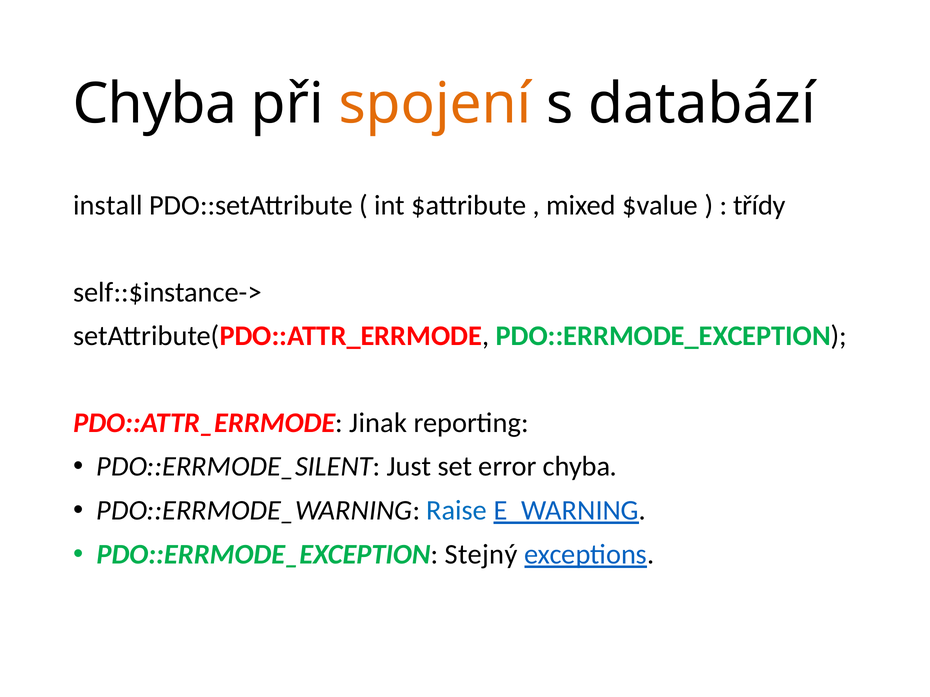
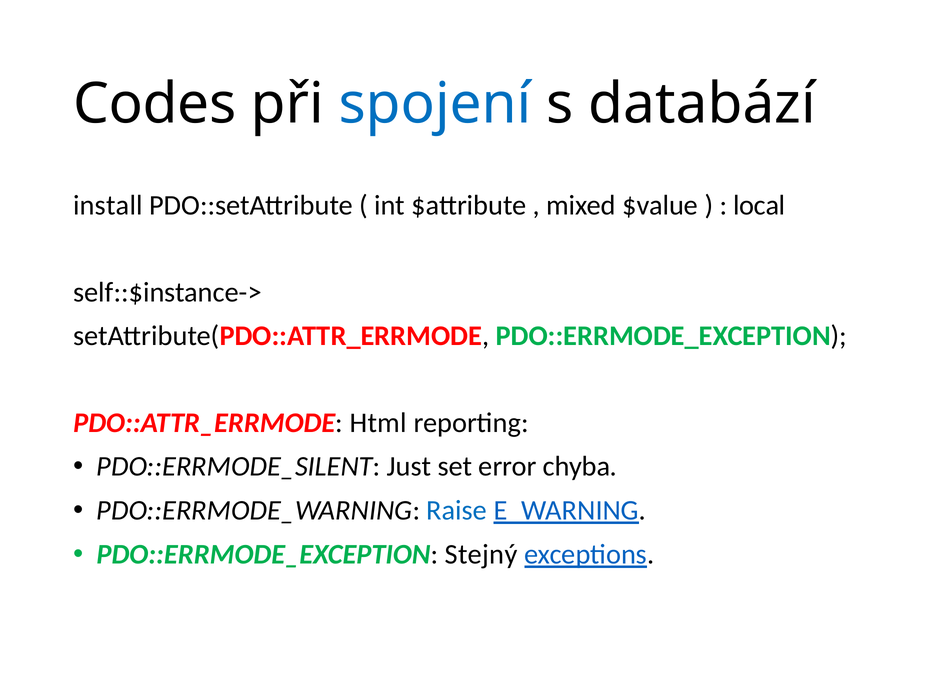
Chyba: Chyba -> Codes (155, 104)
spojení colour: orange -> blue (435, 104)
třídy: třídy -> local (759, 205)
Jinak: Jinak -> Html (378, 423)
